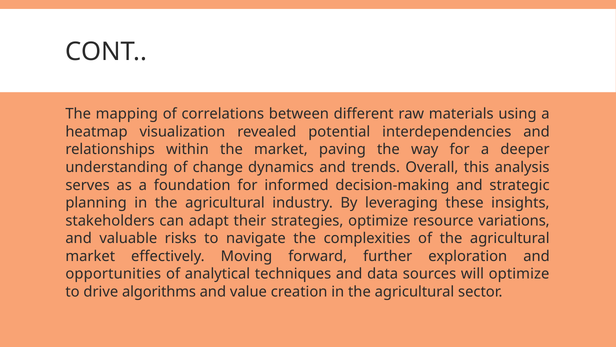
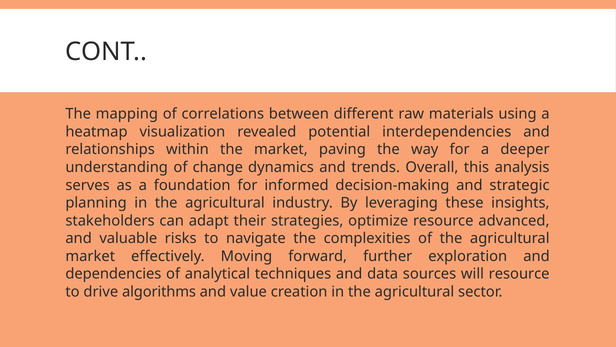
variations: variations -> advanced (514, 220)
opportunities: opportunities -> dependencies (113, 274)
will optimize: optimize -> resource (519, 274)
